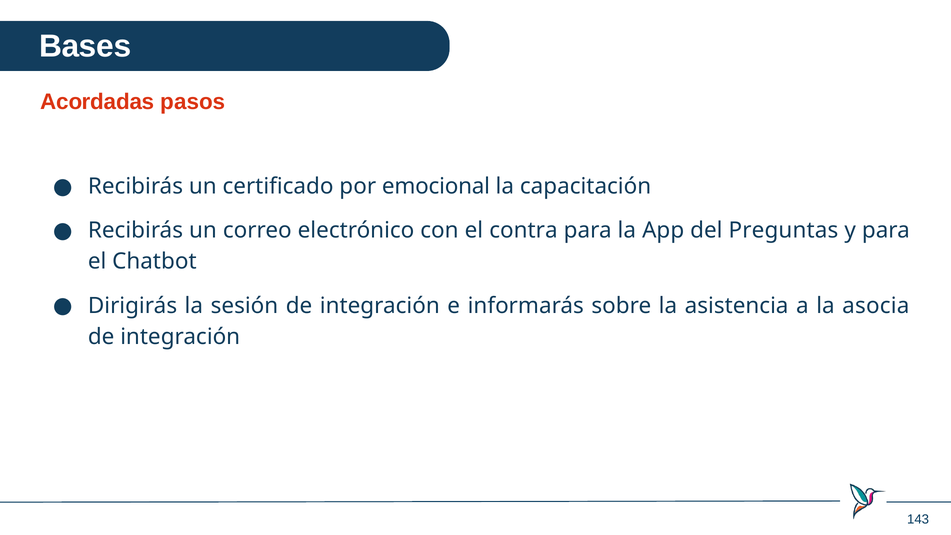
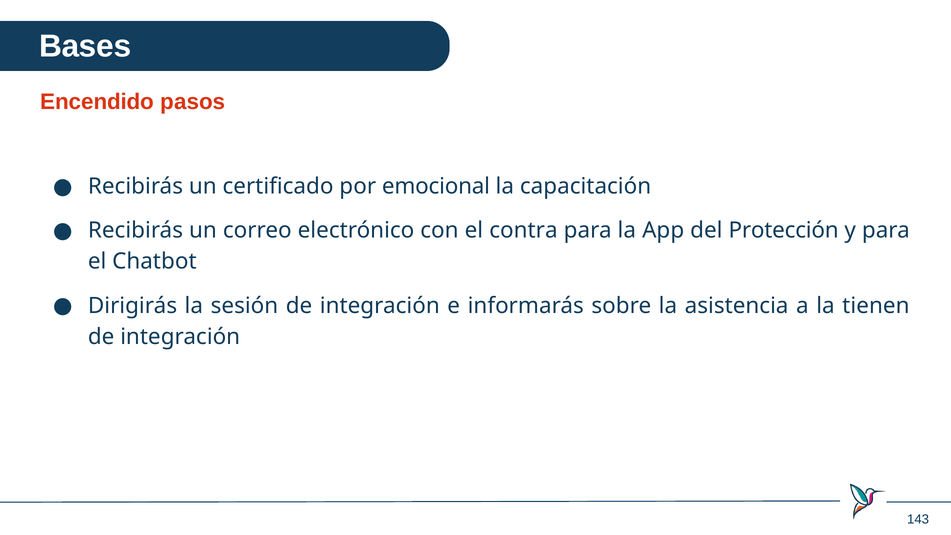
Acordadas: Acordadas -> Encendido (97, 102)
Preguntas: Preguntas -> Protección (784, 231)
asocia: asocia -> tienen (876, 306)
